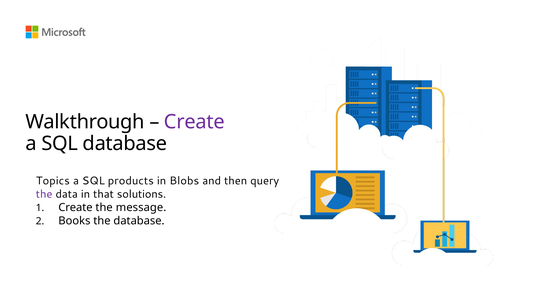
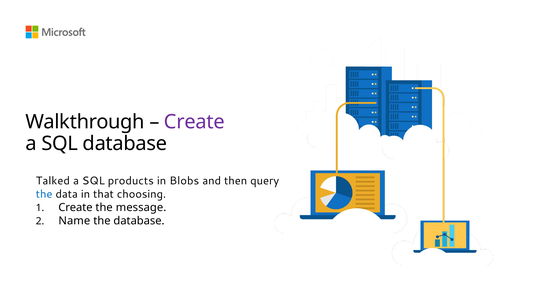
Topics: Topics -> Talked (53, 181)
the colour: purple -> blue (44, 194)
solutions: solutions -> choosing (141, 194)
Books: Books -> Name (74, 221)
